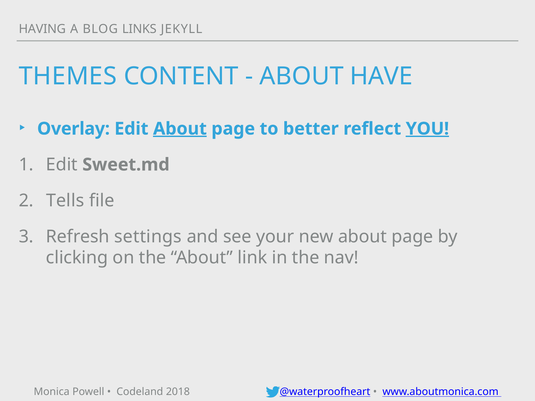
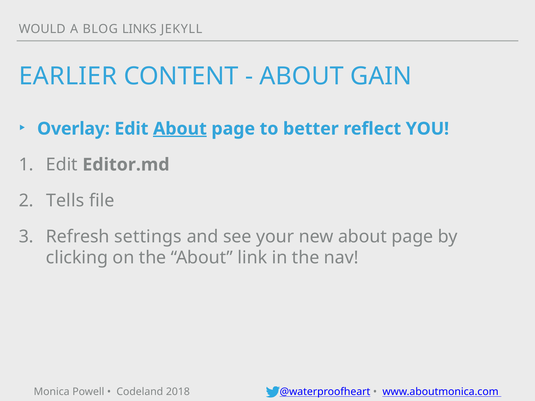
HAVING: HAVING -> WOULD (42, 29)
THEMES: THEMES -> EARLIER (68, 76)
HAVE: HAVE -> GAIN (381, 76)
YOU underline: present -> none (427, 129)
Sweet.md: Sweet.md -> Editor.md (126, 165)
